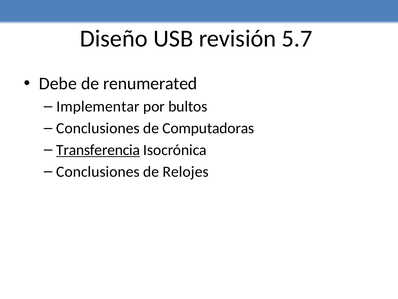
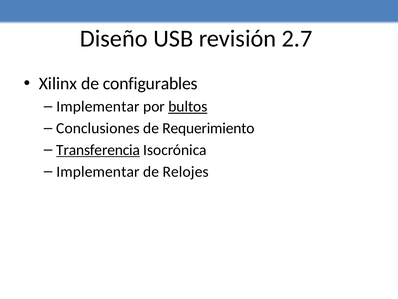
5.7: 5.7 -> 2.7 (297, 39)
Debe: Debe -> Xilinx (58, 83)
renumerated: renumerated -> configurables (150, 83)
bultos underline: none -> present (188, 106)
Computadoras: Computadoras -> Requerimiento (208, 128)
Conclusiones: Conclusiones -> Implementar (98, 171)
